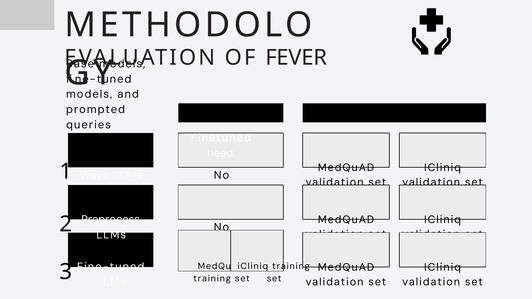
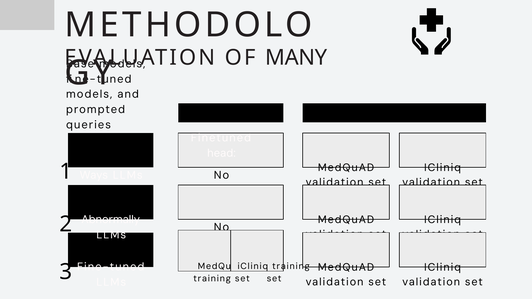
FEVER: FEVER -> MANY (296, 58)
Preprocess: Preprocess -> Abnormally (111, 220)
